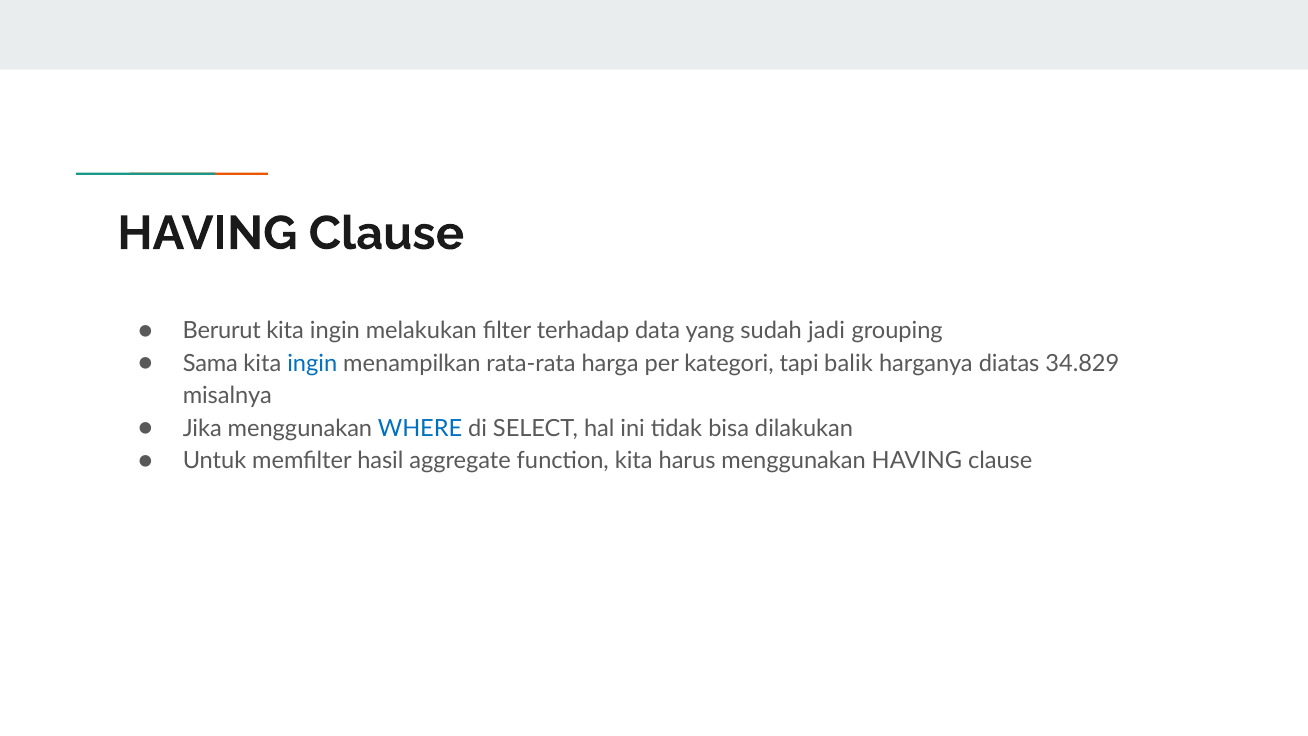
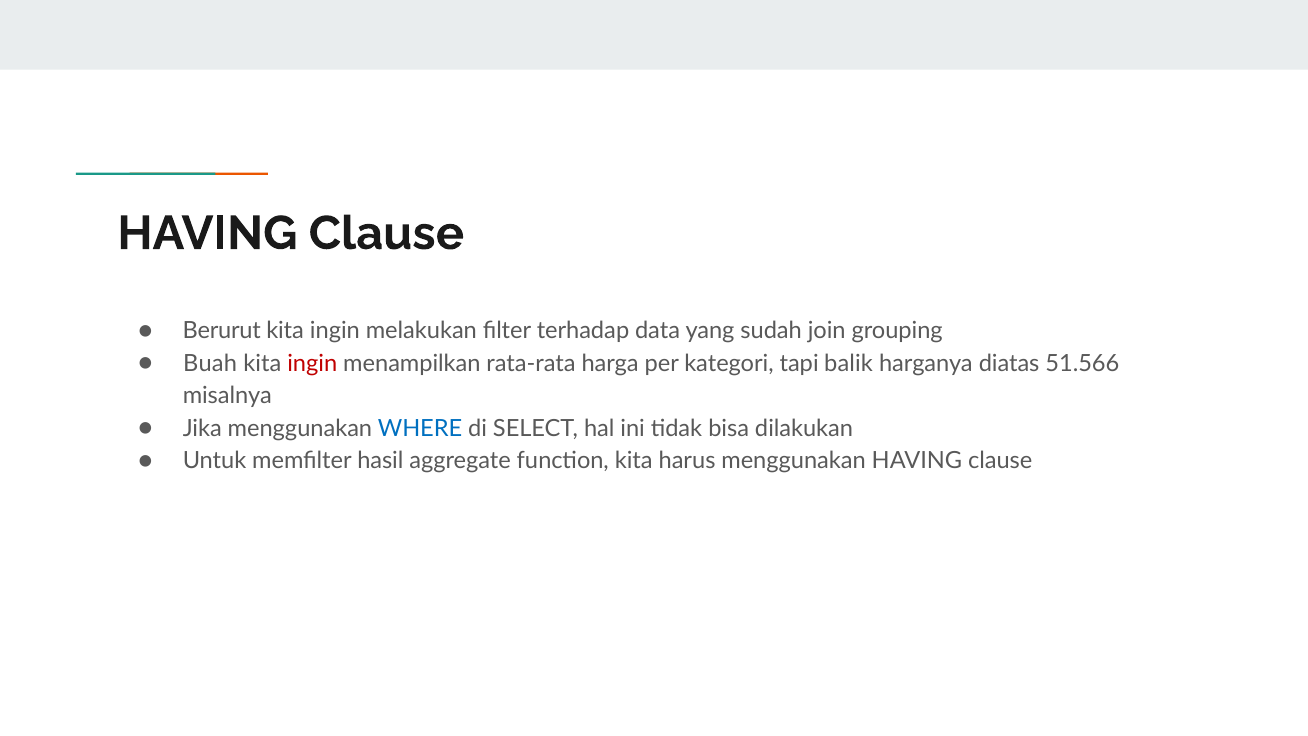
jadi: jadi -> join (827, 331)
Sama: Sama -> Buah (210, 363)
ingin colour: blue -> red (312, 363)
34.829: 34.829 -> 51.566 (1082, 363)
